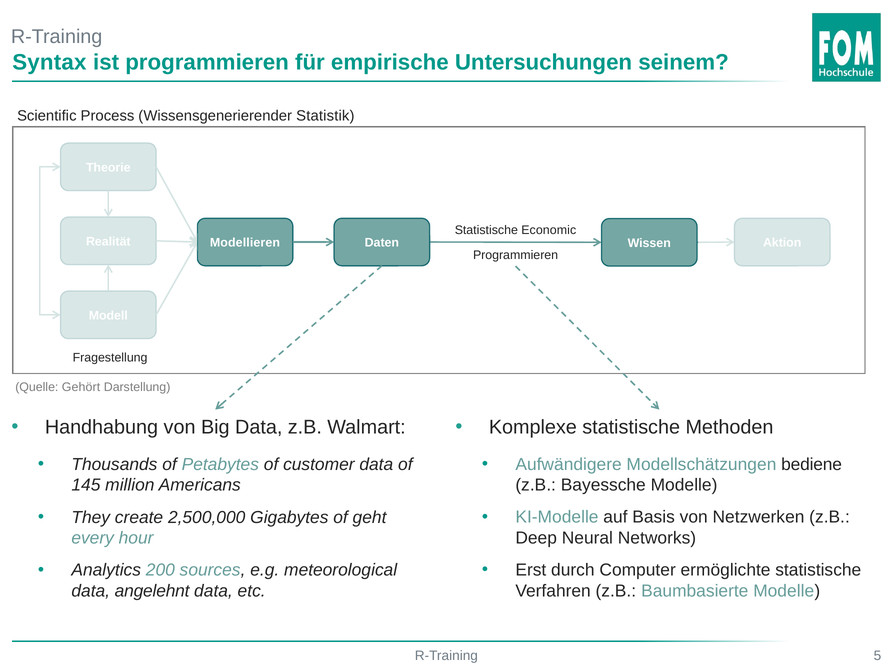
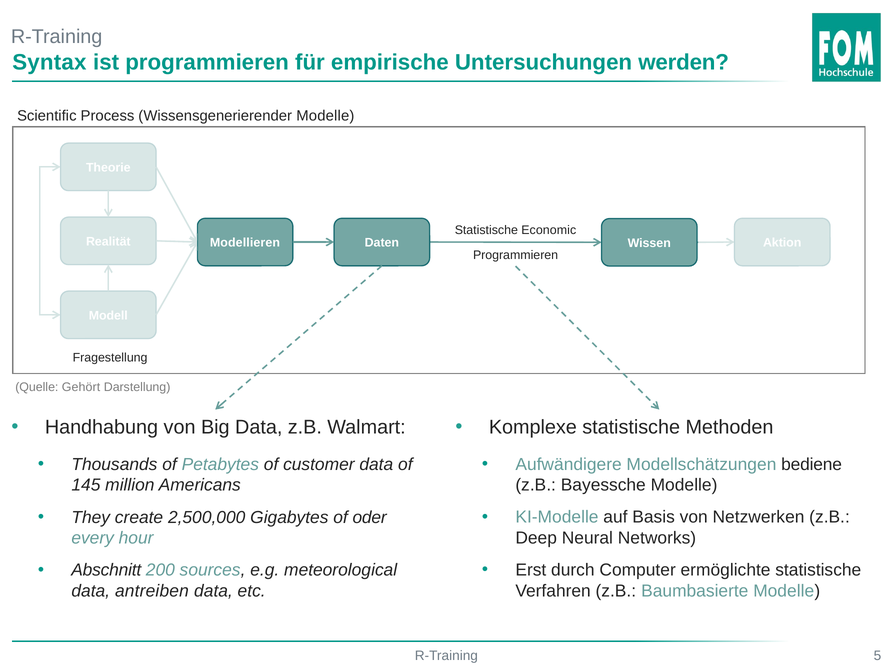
seinem: seinem -> werden (684, 62)
Wissensgenerierender Statistik: Statistik -> Modelle (325, 116)
geht: geht -> oder (370, 517)
Analytics: Analytics -> Abschnitt (106, 570)
angelehnt: angelehnt -> antreiben (152, 591)
